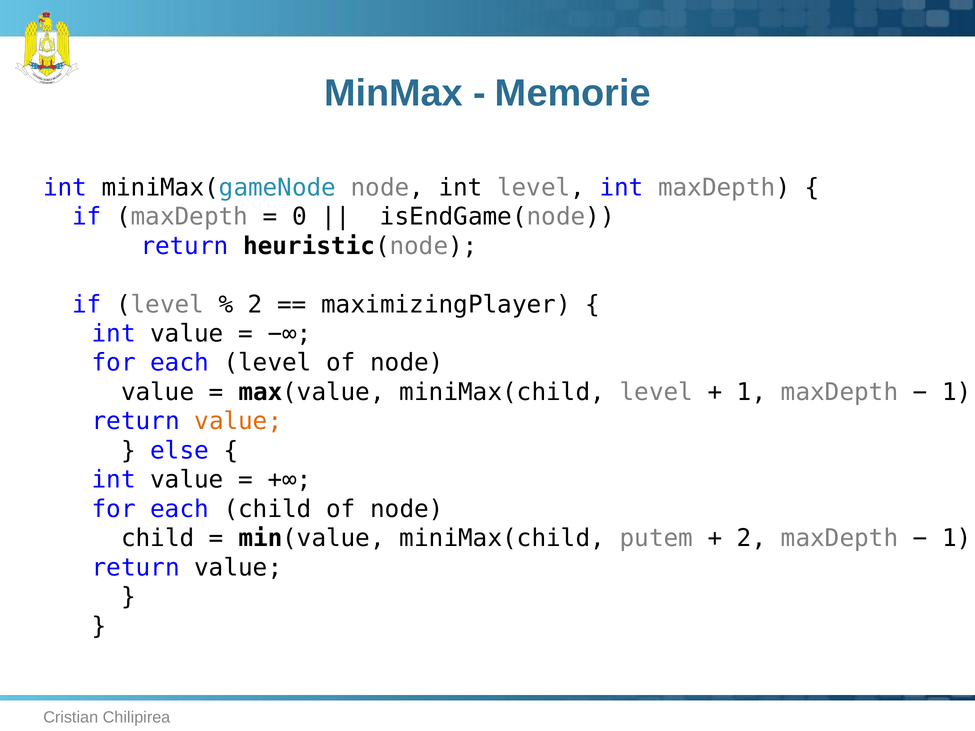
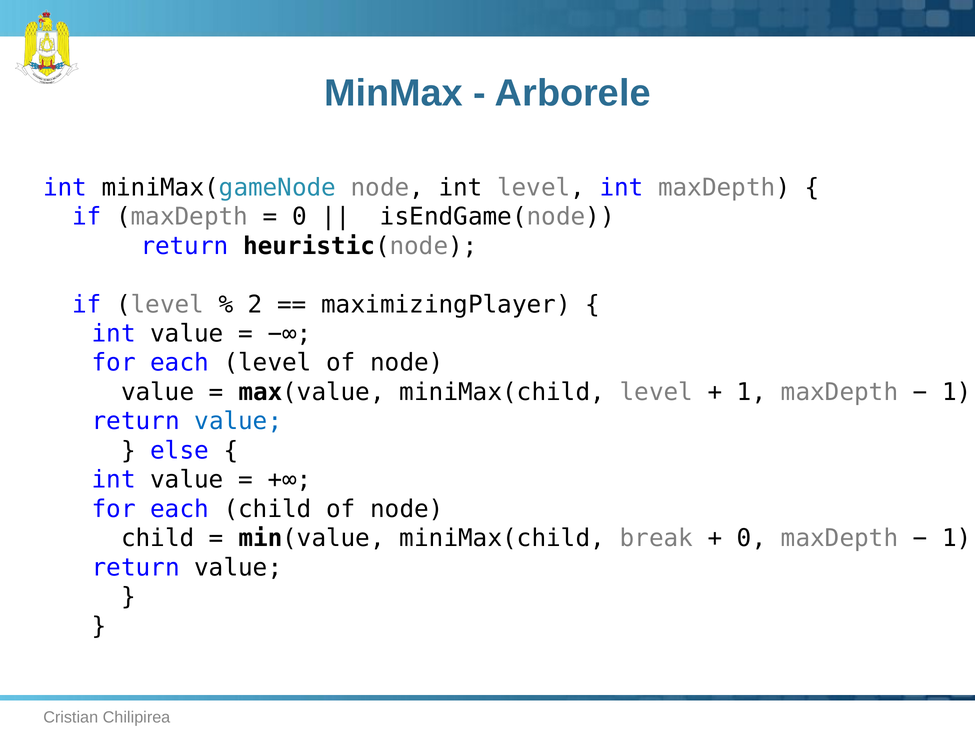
Memorie: Memorie -> Arborele (573, 93)
value colour: orange -> blue (238, 422)
putem: putem -> break (656, 539)
2: 2 -> 0 (752, 539)
